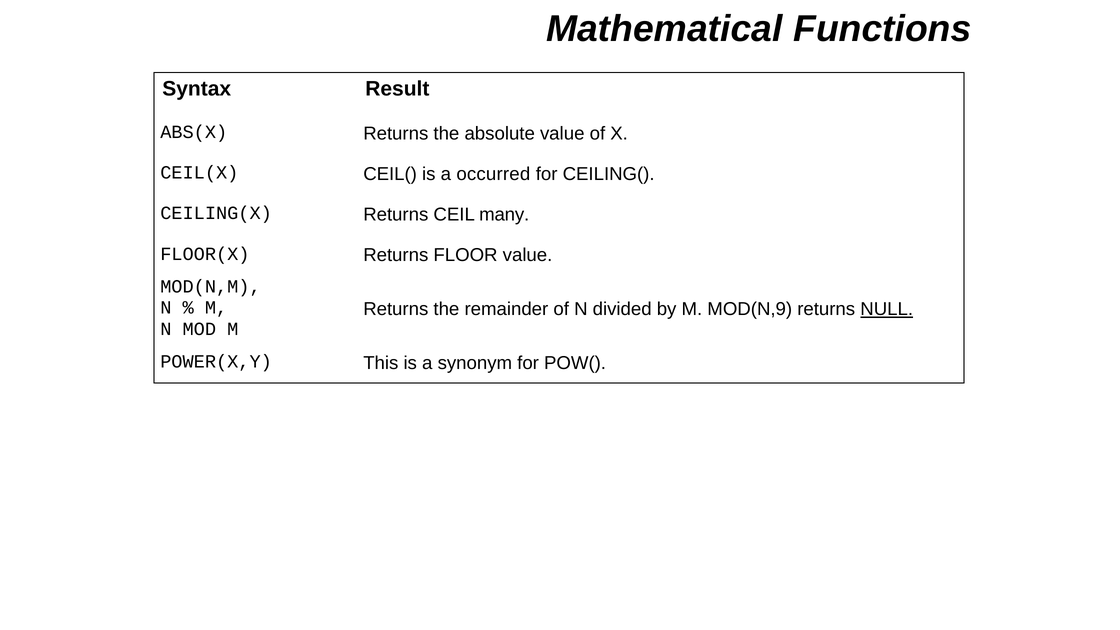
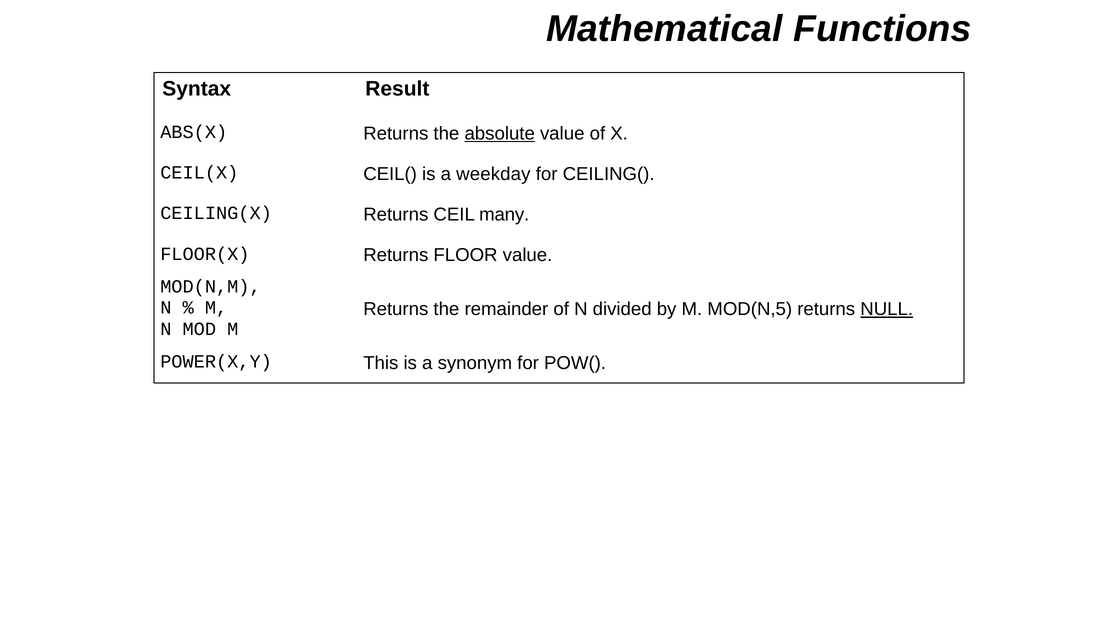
absolute underline: none -> present (500, 134)
occurred: occurred -> weekday (493, 174)
MOD(N,9: MOD(N,9 -> MOD(N,5 (750, 309)
